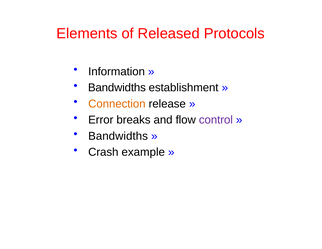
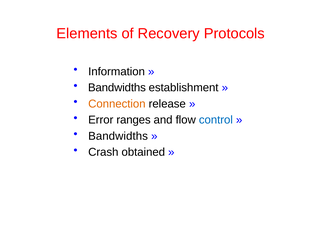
Released: Released -> Recovery (169, 34)
breaks: breaks -> ranges (134, 120)
control colour: purple -> blue (216, 120)
example: example -> obtained (143, 152)
